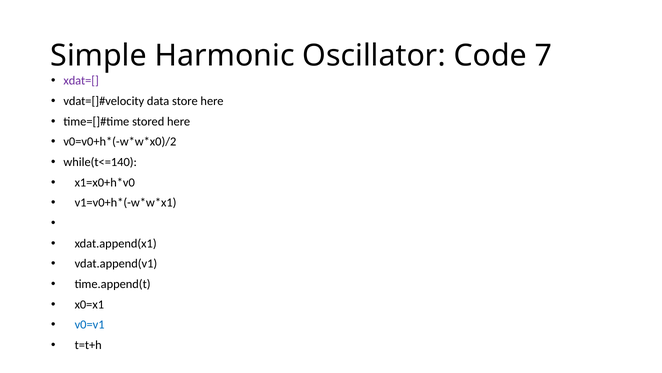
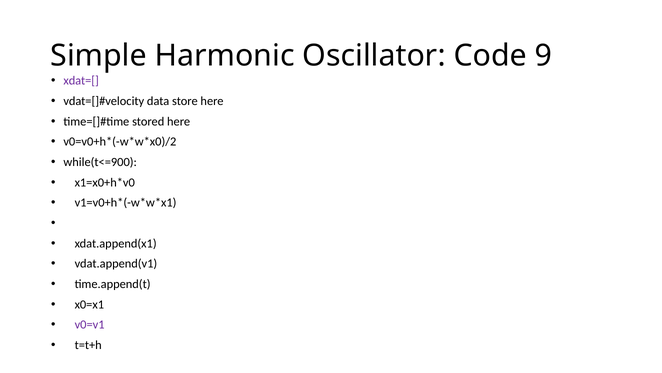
7: 7 -> 9 (543, 56)
while(t<=140: while(t<=140 -> while(t<=900 (100, 162)
v0=v1 colour: blue -> purple (90, 324)
